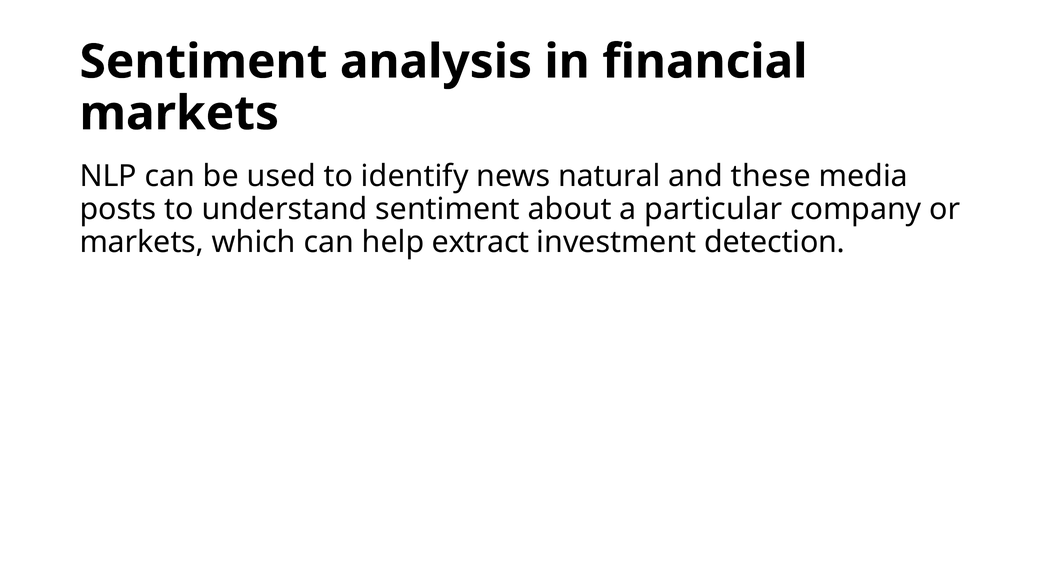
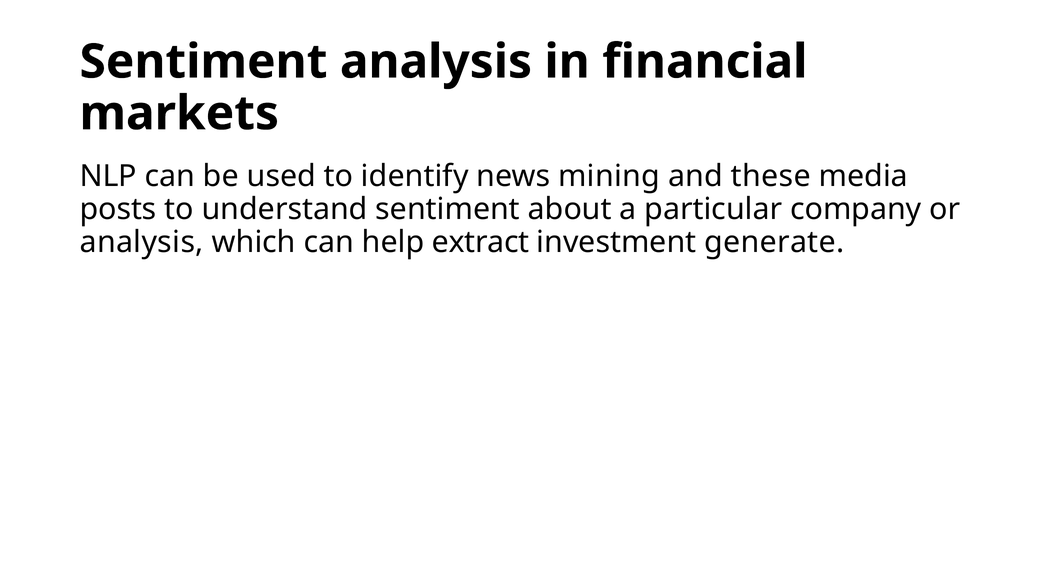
natural: natural -> mining (609, 176)
markets: markets -> analysis (142, 242)
detection: detection -> generate (774, 242)
